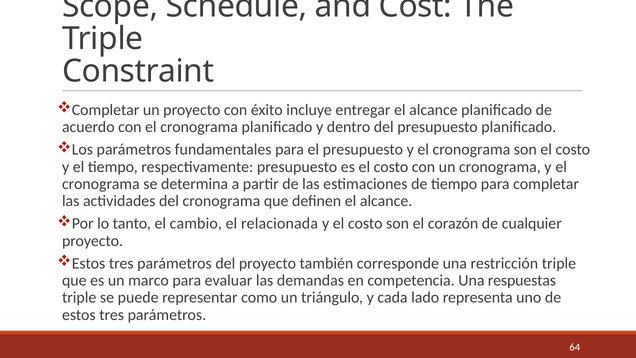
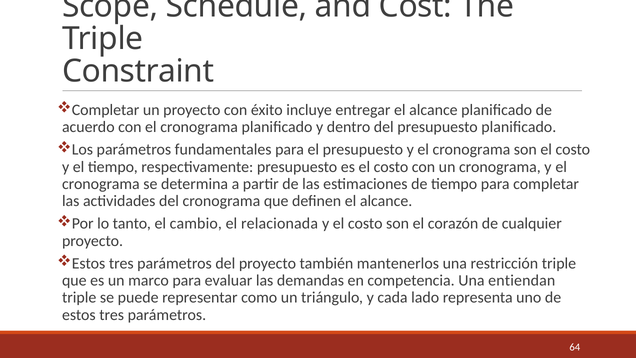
corresponde: corresponde -> mantenerlos (398, 263)
respuestas: respuestas -> entiendan (522, 280)
